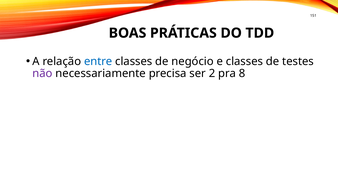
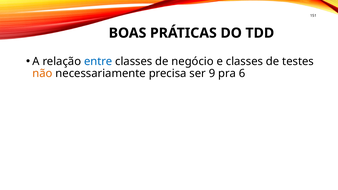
não colour: purple -> orange (42, 74)
2: 2 -> 9 (212, 74)
8: 8 -> 6 (242, 74)
